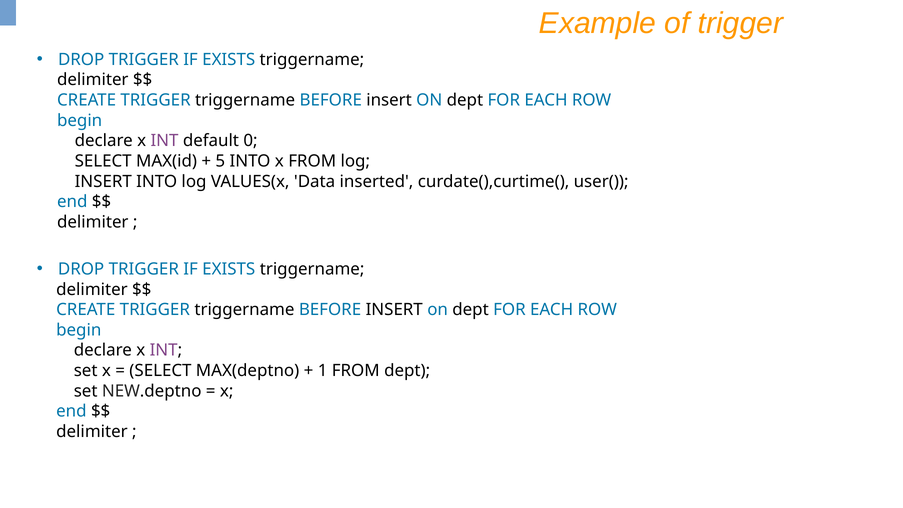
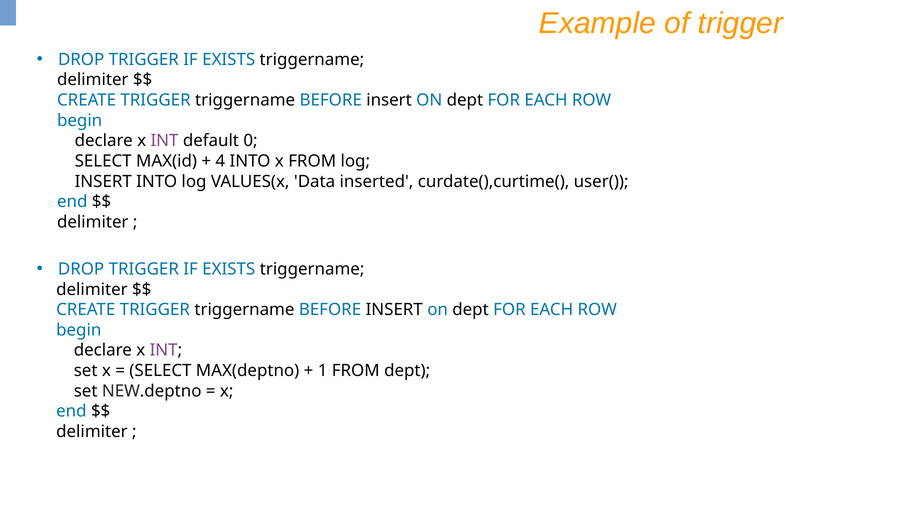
5: 5 -> 4 (220, 161)
